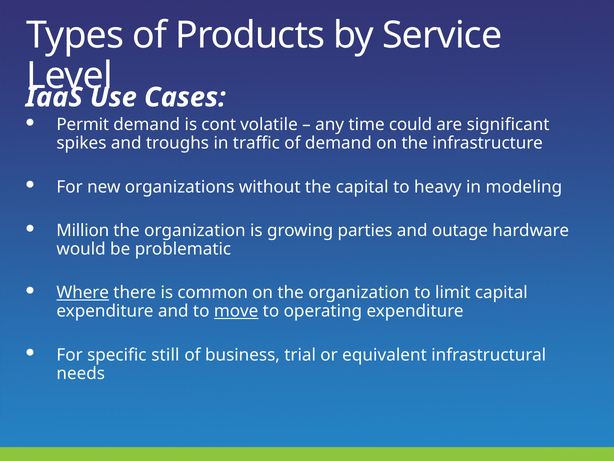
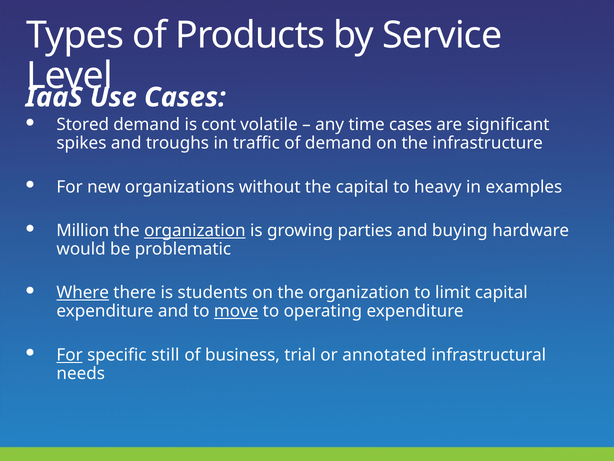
Permit: Permit -> Stored (83, 125)
time could: could -> cases (411, 125)
modeling: modeling -> examples (524, 187)
organization underline: none -> present (195, 230)
outage: outage -> buying (460, 230)
common: common -> students (213, 292)
For underline: none -> present (70, 355)
equivalent: equivalent -> annotated (384, 355)
